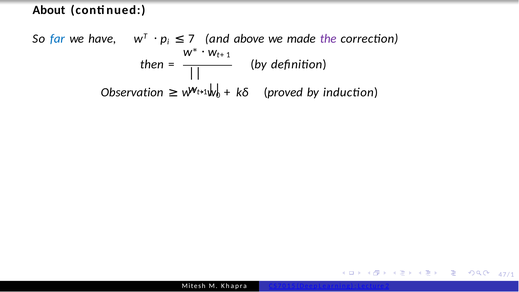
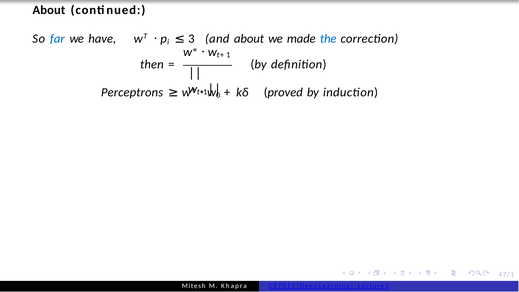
7: 7 -> 3 (191, 39)
and above: above -> about (249, 39)
the colour: purple -> blue (328, 39)
Observation: Observation -> Perceptrons (132, 92)
